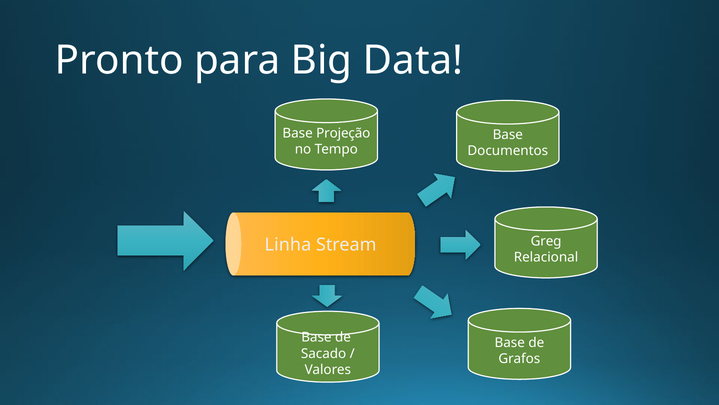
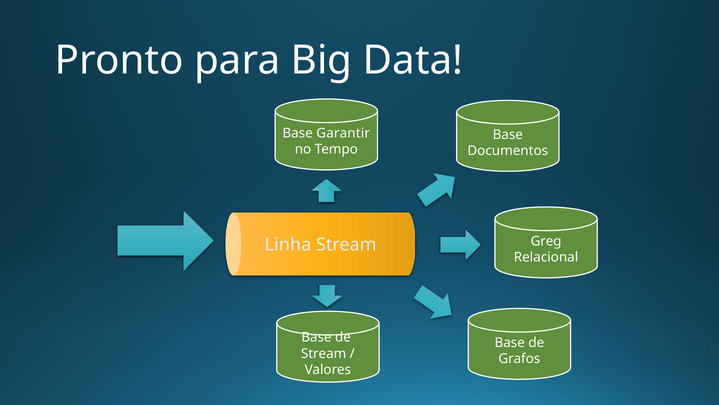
Projeção: Projeção -> Garantir (343, 133)
Sacado: Sacado -> Stream (324, 353)
